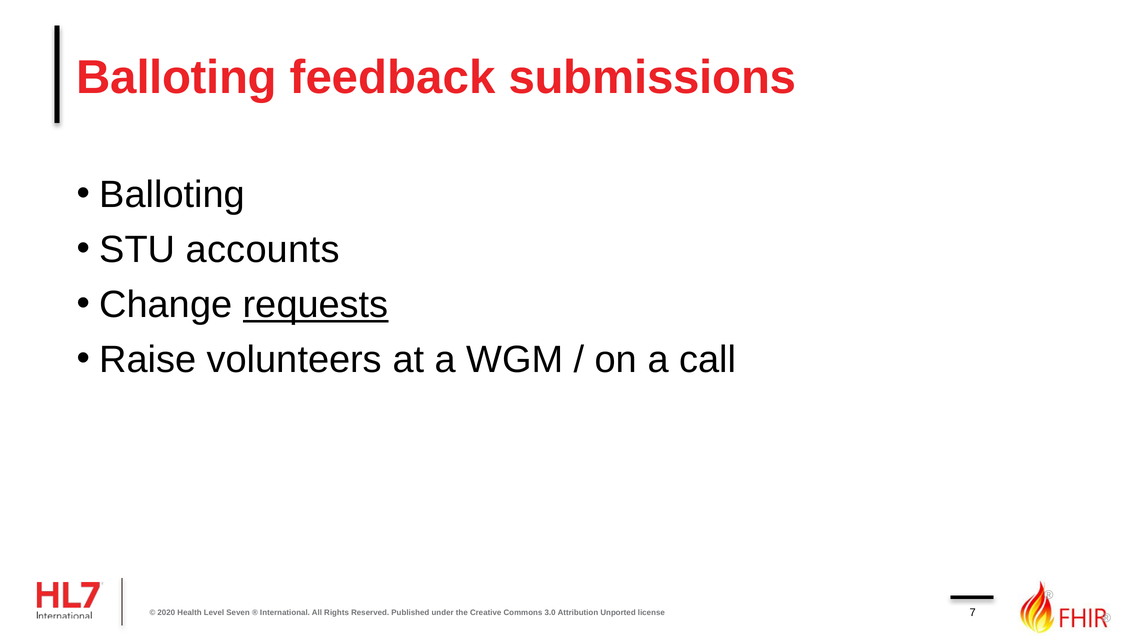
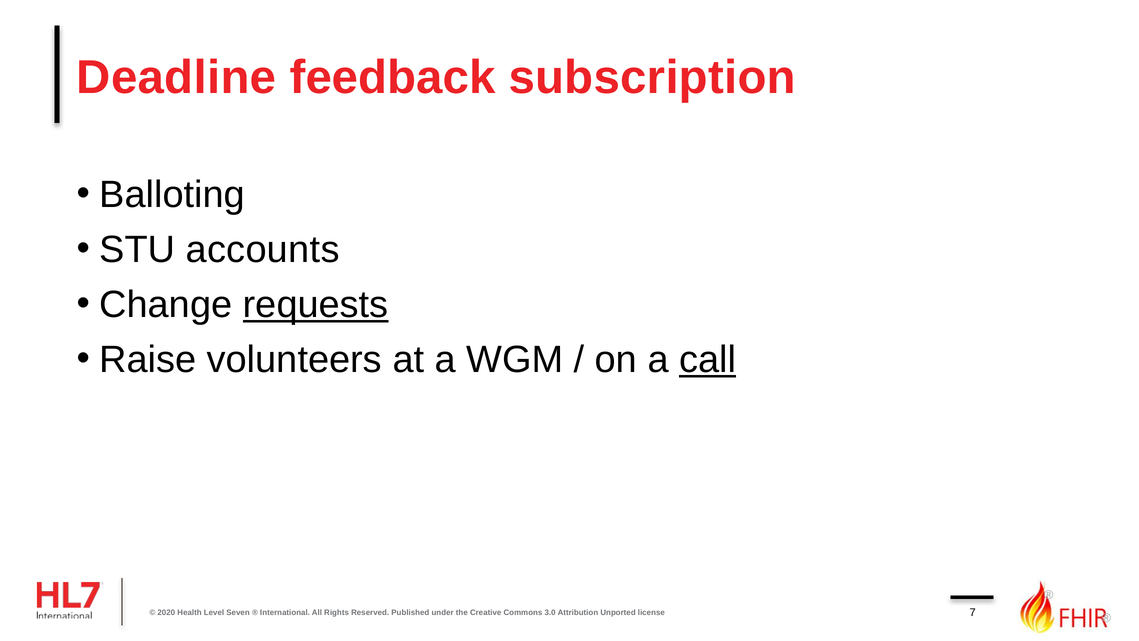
Balloting: Balloting -> Deadline (176, 78)
submissions: submissions -> subscription (652, 78)
call underline: none -> present (708, 360)
